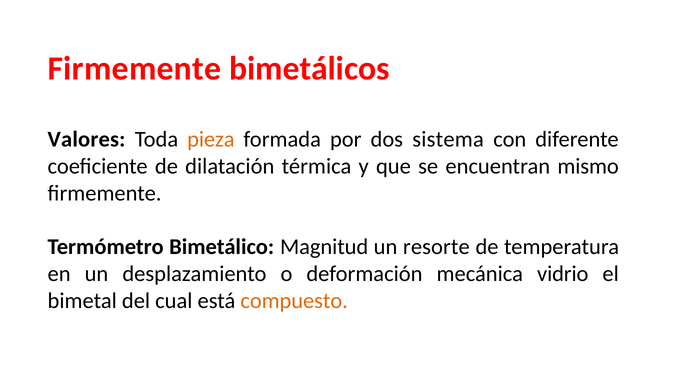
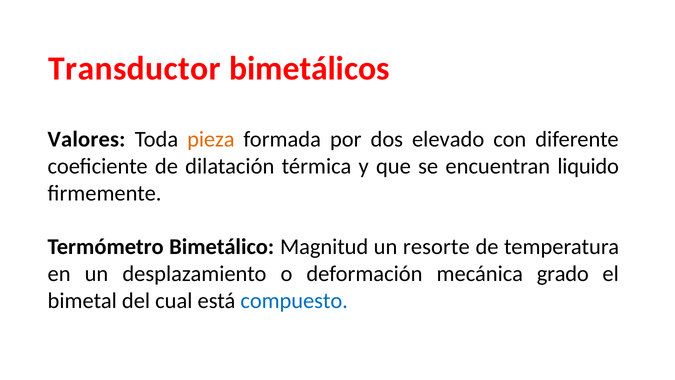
Firmemente: Firmemente -> Transductor (134, 69)
sistema: sistema -> elevado (448, 139)
mismo: mismo -> liquido (588, 166)
vidrio: vidrio -> grado (563, 273)
compuesto colour: orange -> blue (294, 300)
